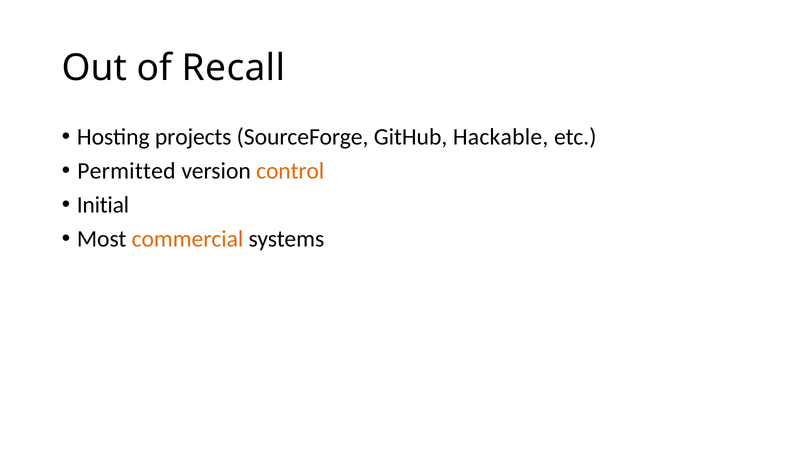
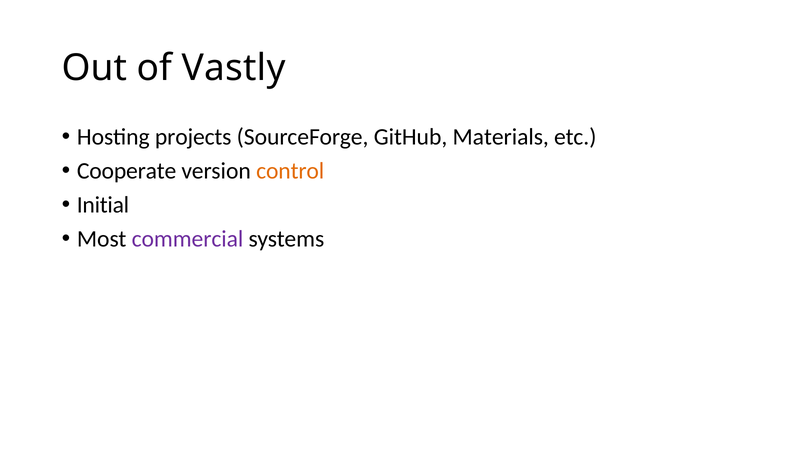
Recall: Recall -> Vastly (234, 68)
Hackable: Hackable -> Materials (501, 137)
Permitted: Permitted -> Cooperate (127, 171)
commercial colour: orange -> purple (188, 239)
